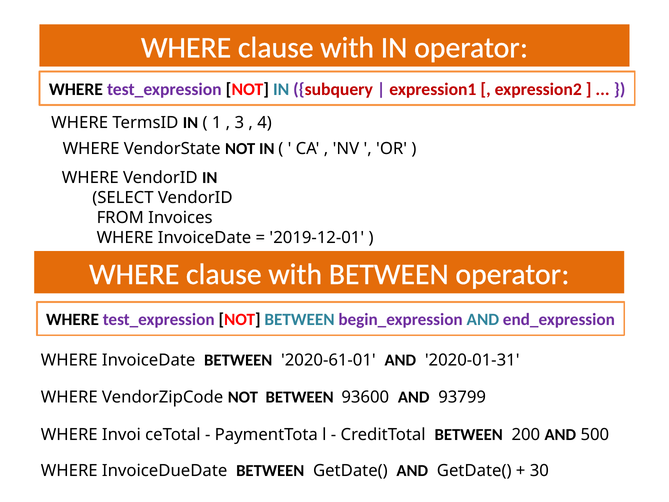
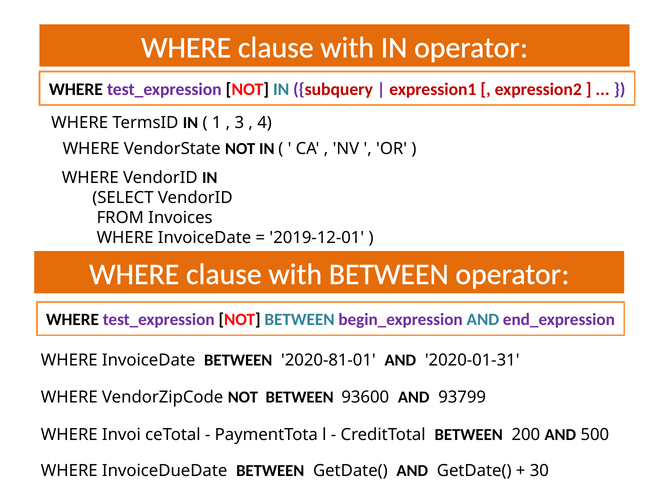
2020-61-01: 2020-61-01 -> 2020-81-01 (328, 360)
